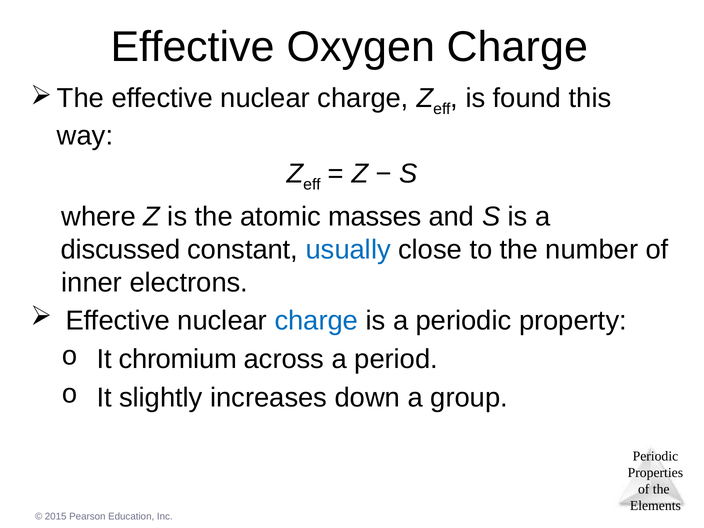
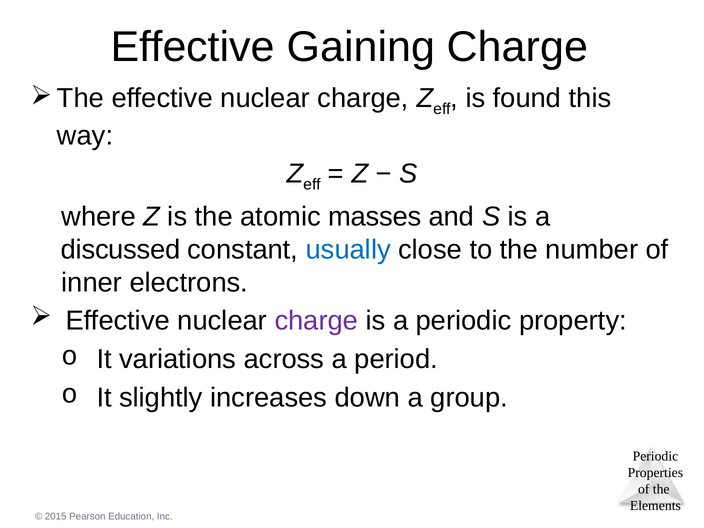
Oxygen: Oxygen -> Gaining (361, 47)
charge colour: blue -> purple (316, 321)
chromium: chromium -> variations (178, 359)
